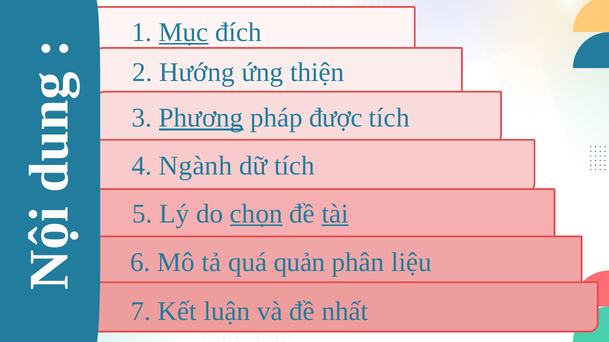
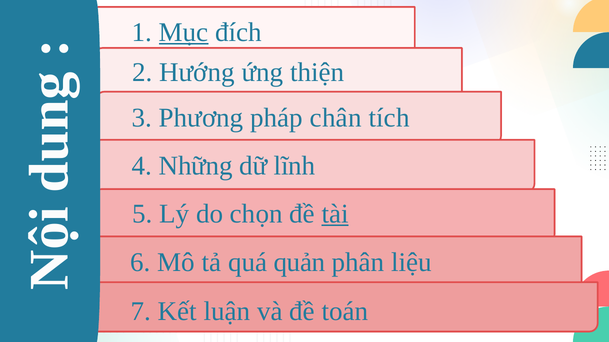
Phương underline: present -> none (201, 118)
được: được -> chân (336, 118)
Ngành: Ngành -> Những (196, 166)
dữ tích: tích -> lĩnh (295, 166)
chọn underline: present -> none (256, 214)
nhất: nhất -> toán (345, 312)
